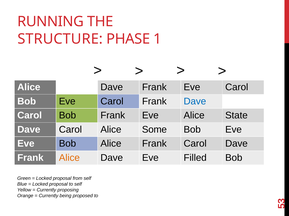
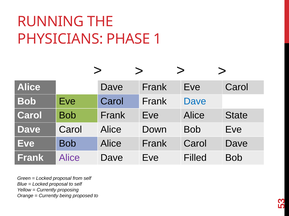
STRUCTURE: STRUCTURE -> PHYSICIANS (60, 39)
Some: Some -> Down (154, 130)
Alice colour: orange -> purple (69, 158)
